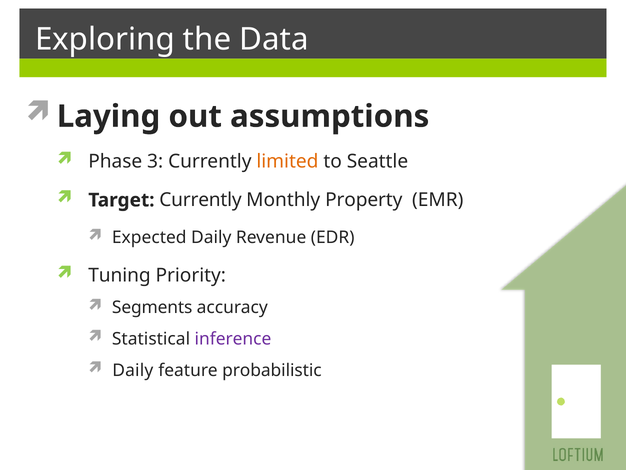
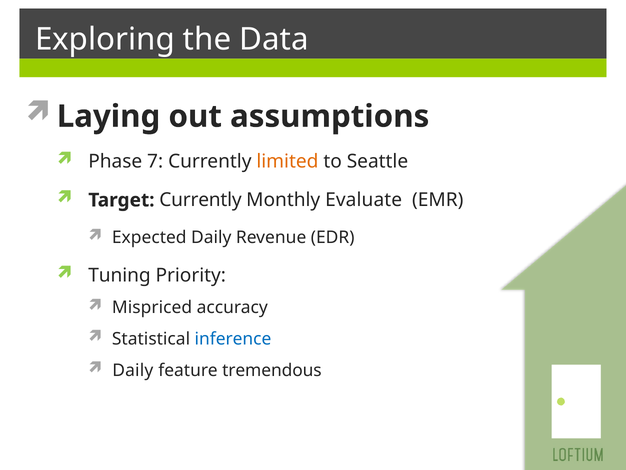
3: 3 -> 7 (155, 161)
Property: Property -> Evaluate (364, 200)
Segments: Segments -> Mispriced (152, 307)
inference colour: purple -> blue (233, 339)
probabilistic: probabilistic -> tremendous (272, 370)
